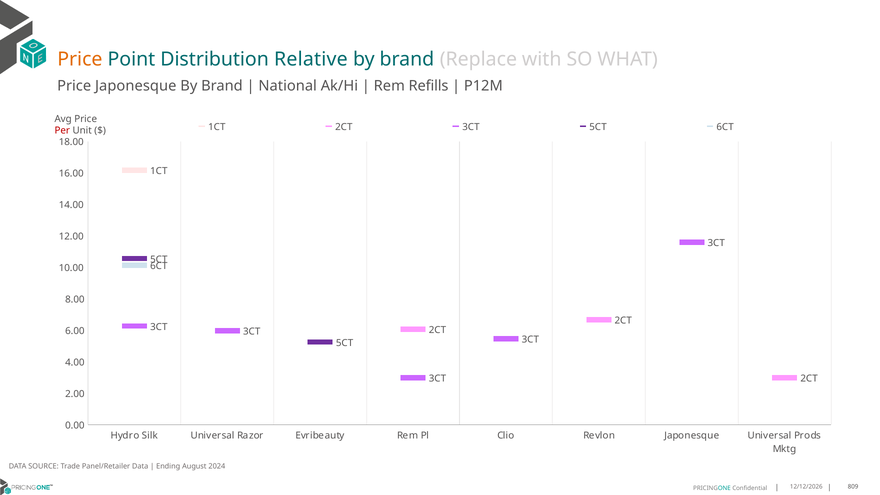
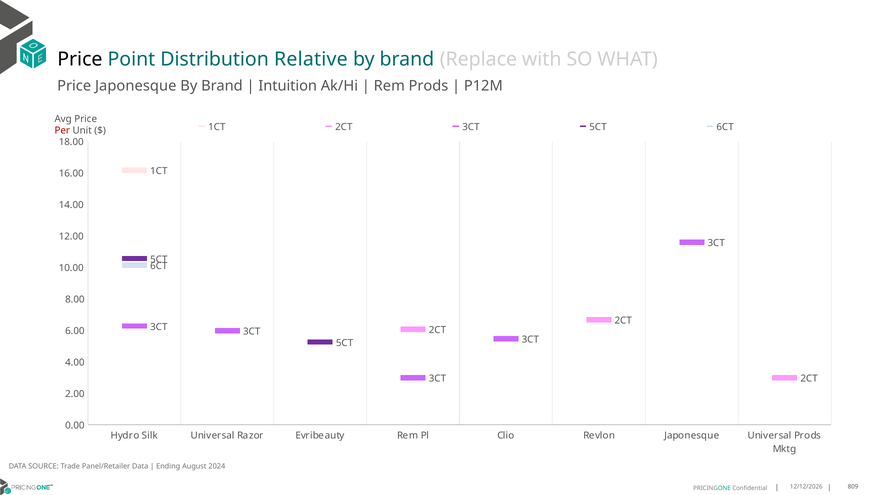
Price colour: orange -> black (80, 59)
National: National -> Intuition (288, 86)
Rem Refills: Refills -> Prods (428, 86)
